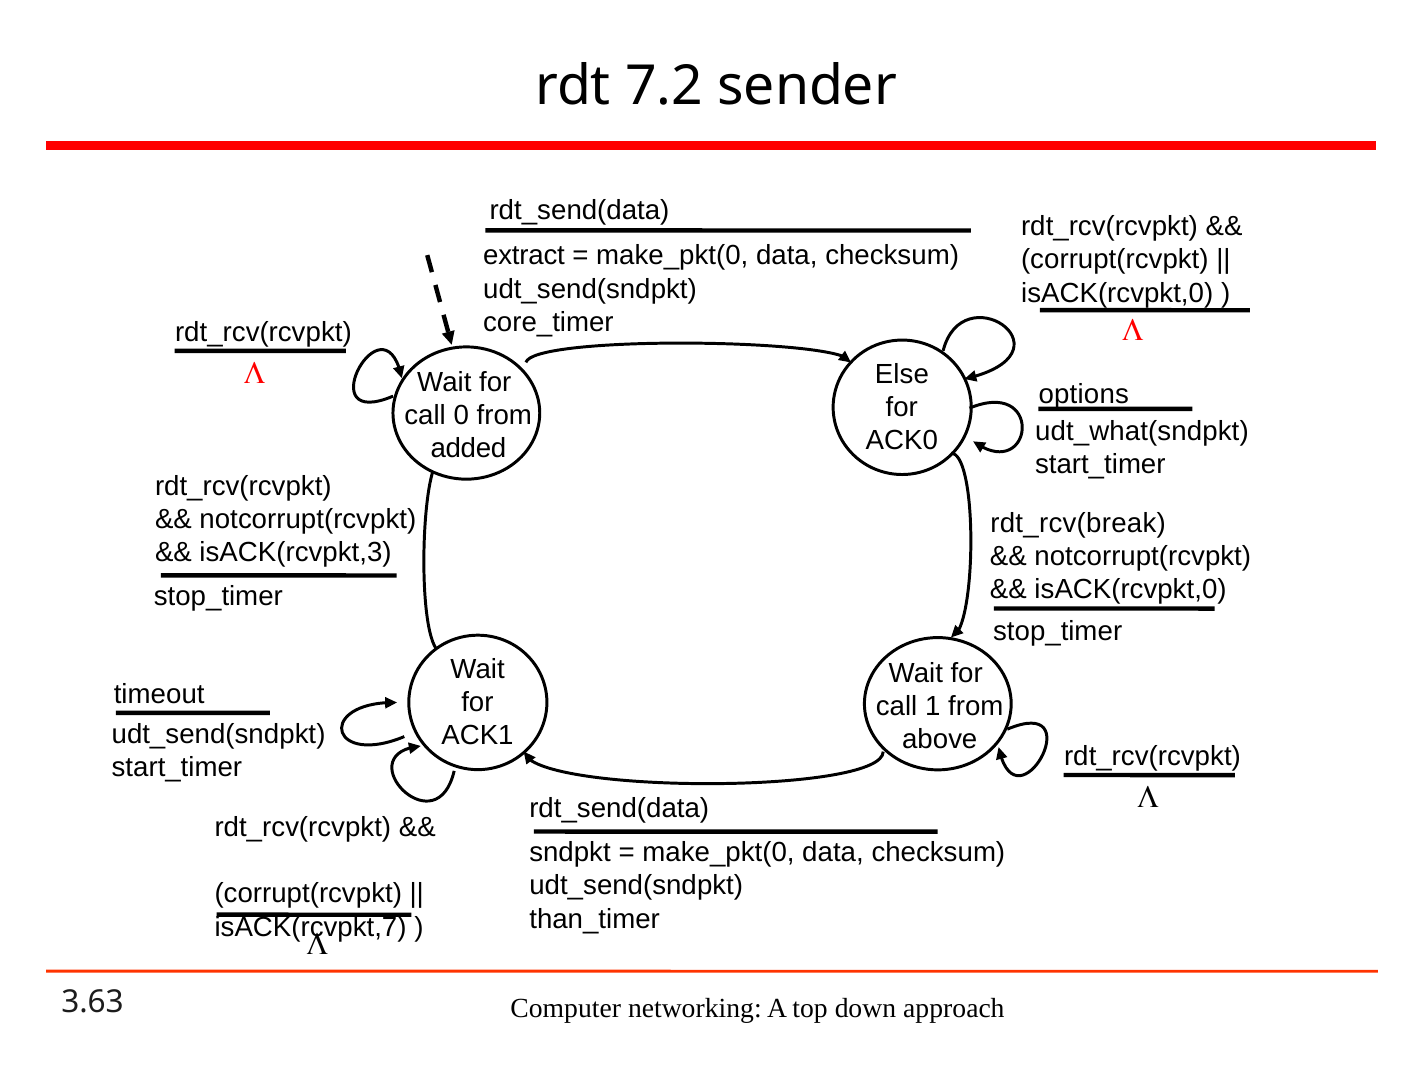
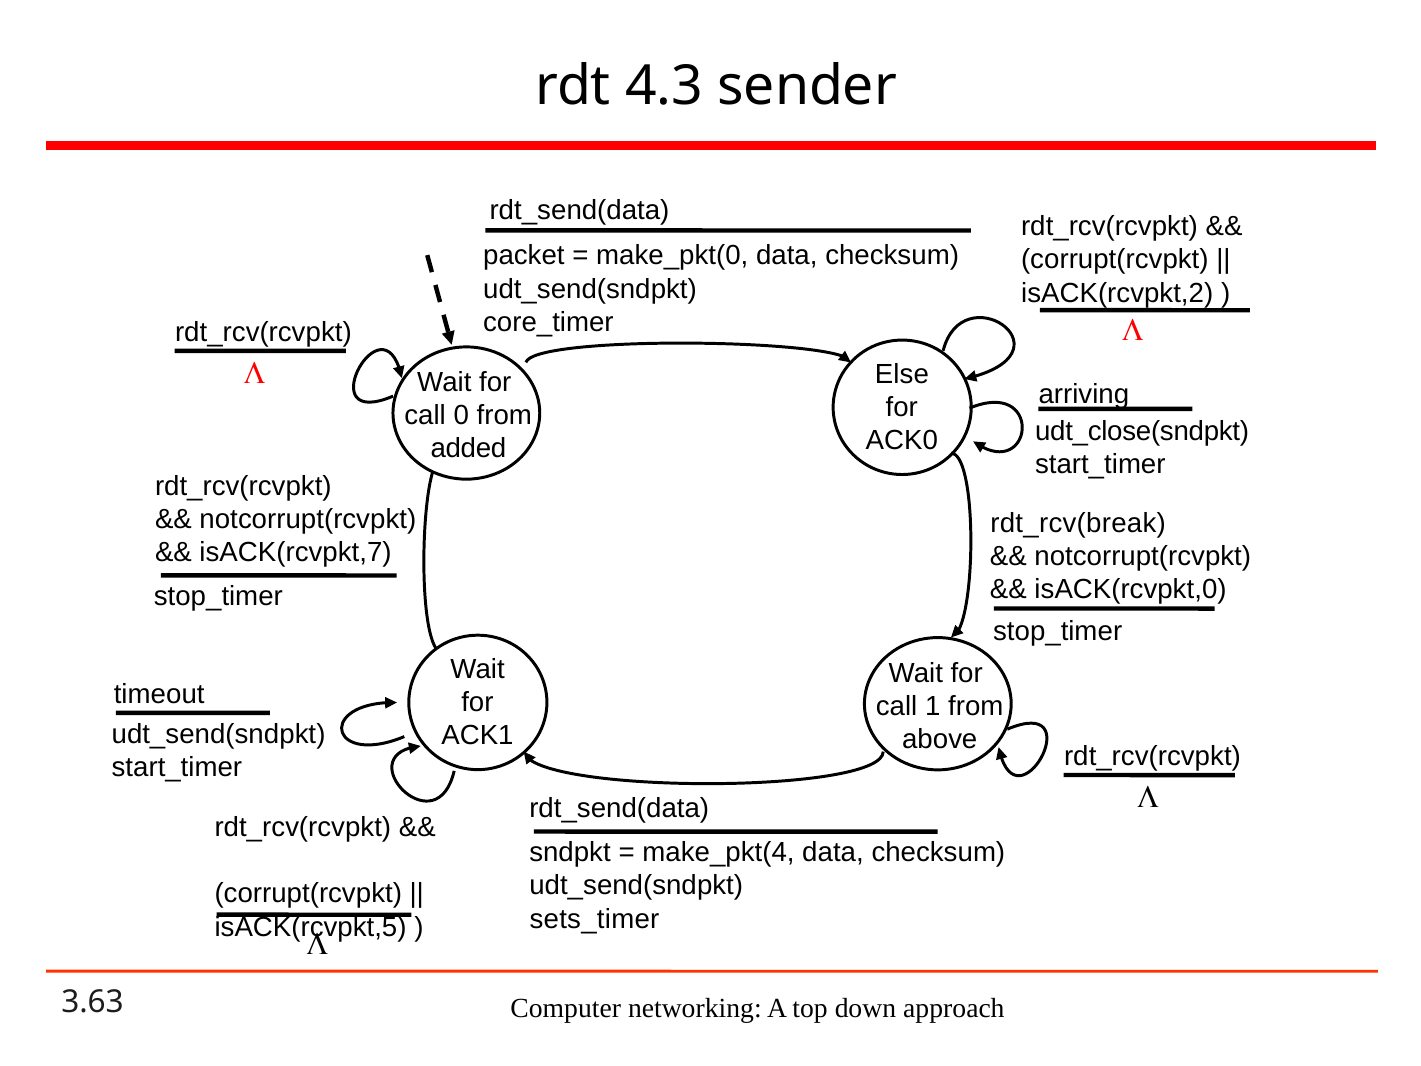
7.2: 7.2 -> 4.3 (664, 86)
extract: extract -> packet (524, 256)
isACK(rcvpkt,0: isACK(rcvpkt,0 -> isACK(rcvpkt,2 (1117, 293)
options: options -> arriving (1084, 395)
udt_what(sndpkt: udt_what(sndpkt -> udt_close(sndpkt (1142, 432)
isACK(rcvpkt,3: isACK(rcvpkt,3 -> isACK(rcvpkt,7 (296, 552)
make_pkt(0: make_pkt(0 -> make_pkt(4 (718, 852)
than_timer: than_timer -> sets_timer (594, 919)
isACK(rcvpkt,7: isACK(rcvpkt,7 -> isACK(rcvpkt,5 (311, 927)
